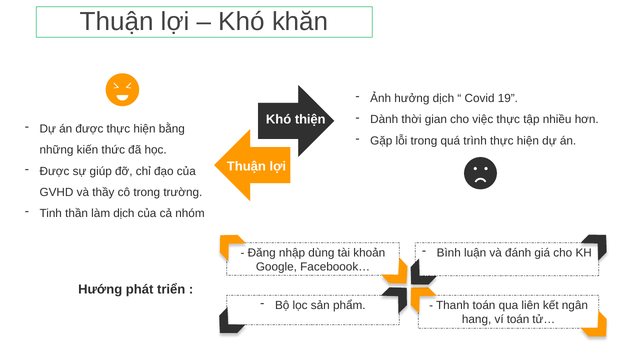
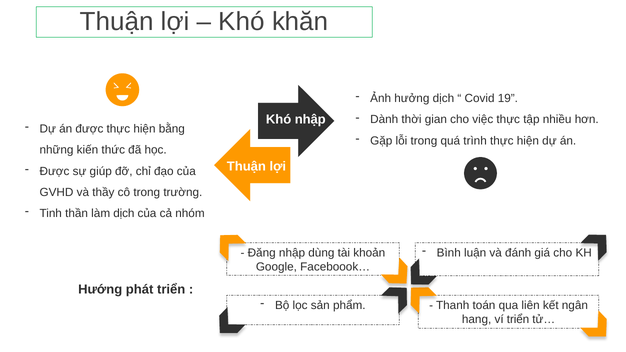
Khó thiện: thiện -> nhập (310, 119)
ví toán: toán -> triển (518, 320)
